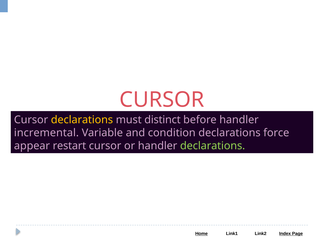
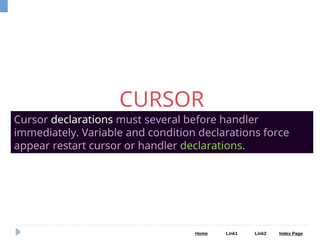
declarations colour: yellow -> white (82, 120)
distinct: distinct -> several (162, 120)
incremental: incremental -> immediately (47, 133)
